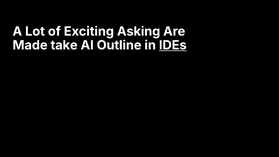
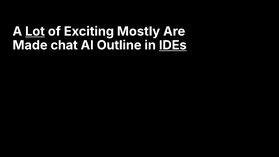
Lot underline: none -> present (35, 31)
Asking: Asking -> Mostly (139, 31)
take: take -> chat (64, 45)
